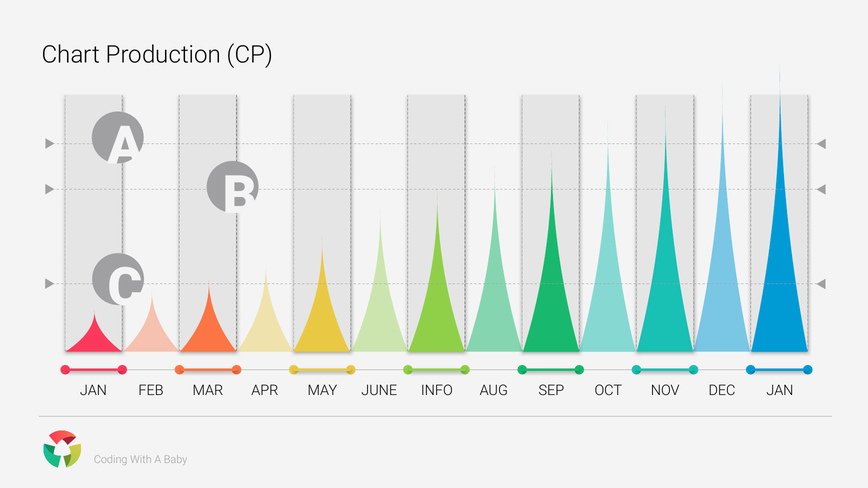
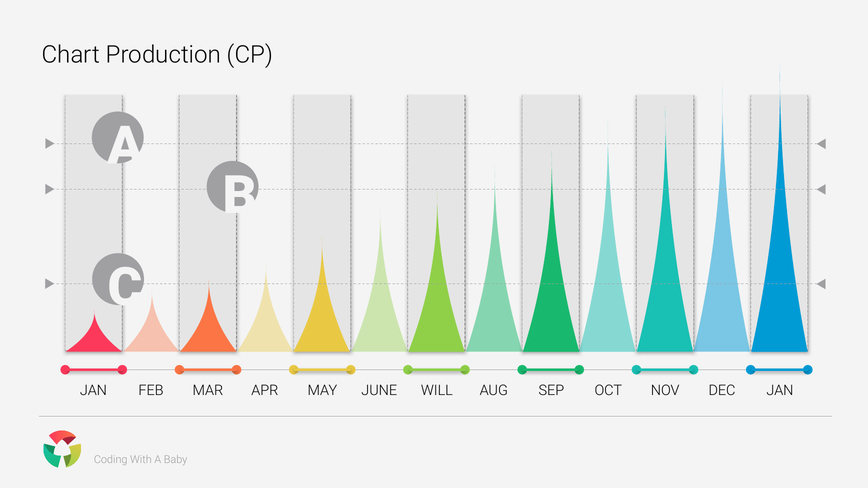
INFO: INFO -> WILL (437, 391)
